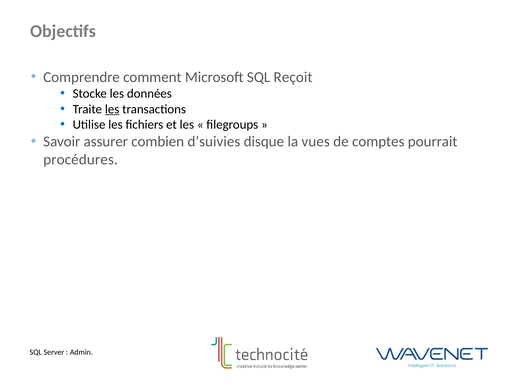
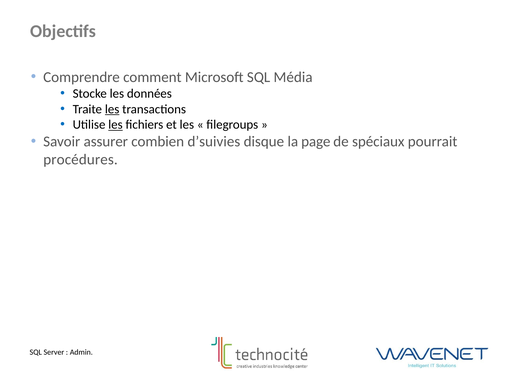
Reçoit: Reçoit -> Média (293, 77)
les underline: none -> present (115, 124)
vues: vues -> page (316, 141)
comptes: comptes -> spéciaux (378, 141)
